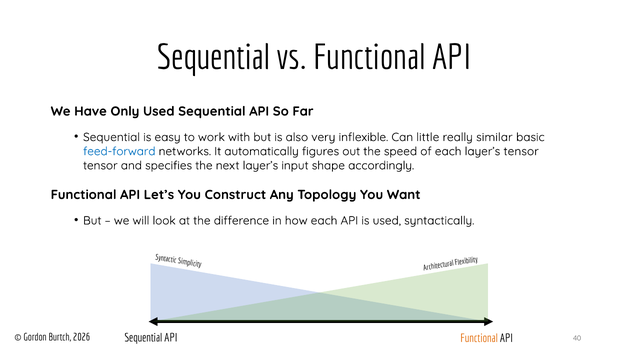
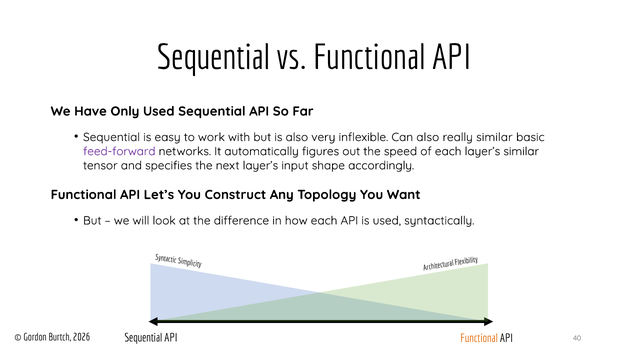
Can little: little -> also (428, 137)
feed-forward colour: blue -> purple (119, 151)
layer’s tensor: tensor -> similar (521, 151)
